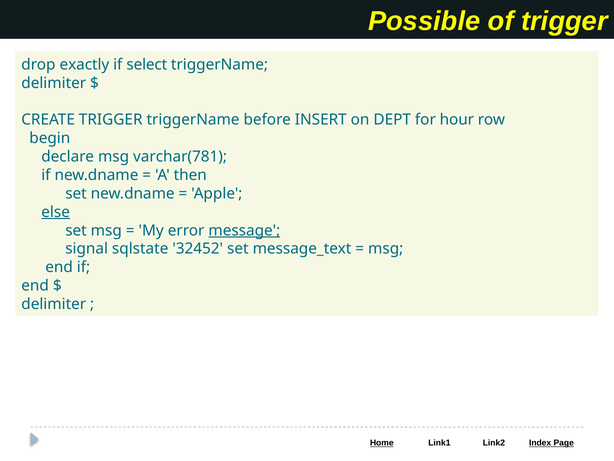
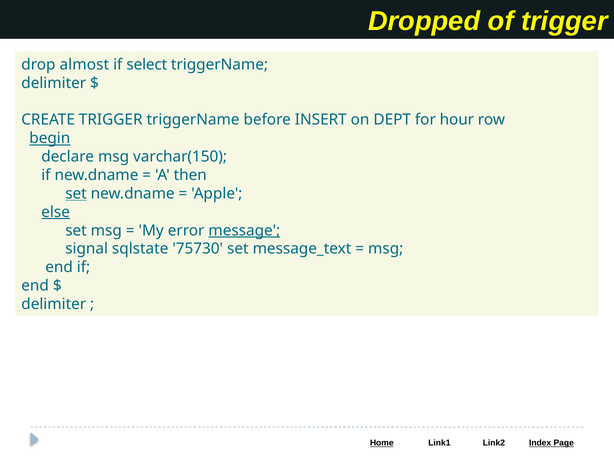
Possible: Possible -> Dropped (424, 21)
exactly: exactly -> almost (84, 64)
begin underline: none -> present (50, 138)
varchar(781: varchar(781 -> varchar(150 (180, 157)
set underline: none -> present (76, 193)
32452: 32452 -> 75730 (198, 249)
